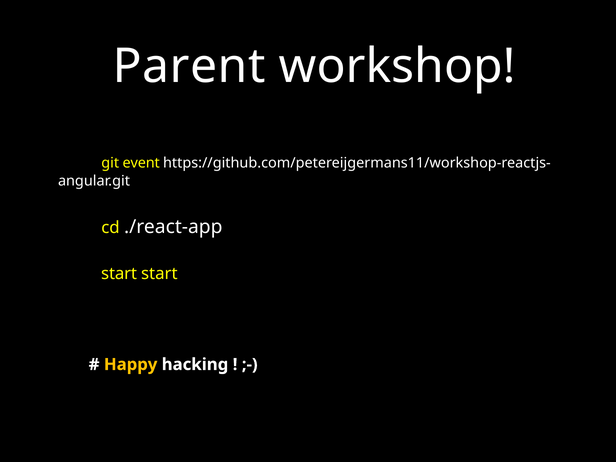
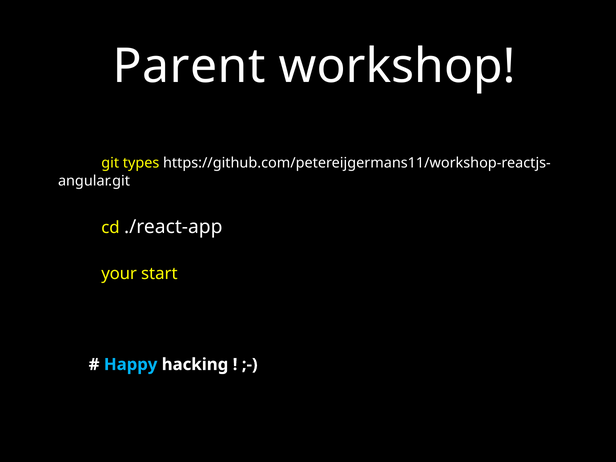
event: event -> types (141, 163)
start: start -> your (119, 273)
Happy colour: yellow -> light blue (131, 364)
